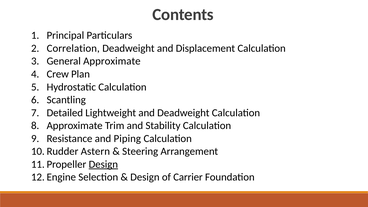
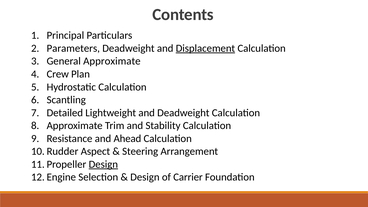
Correlation: Correlation -> Parameters (73, 48)
Displacement underline: none -> present (205, 48)
Piping: Piping -> Ahead (127, 139)
Astern: Astern -> Aspect (95, 151)
